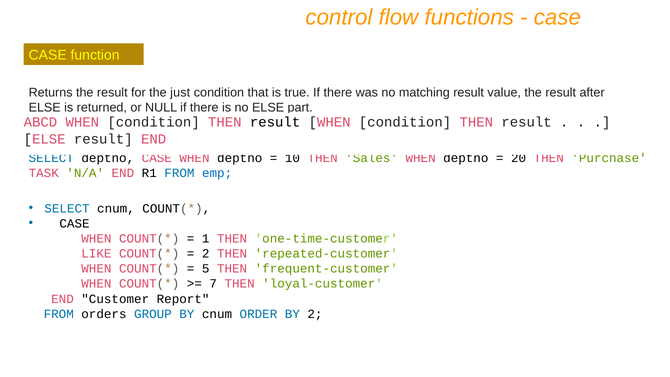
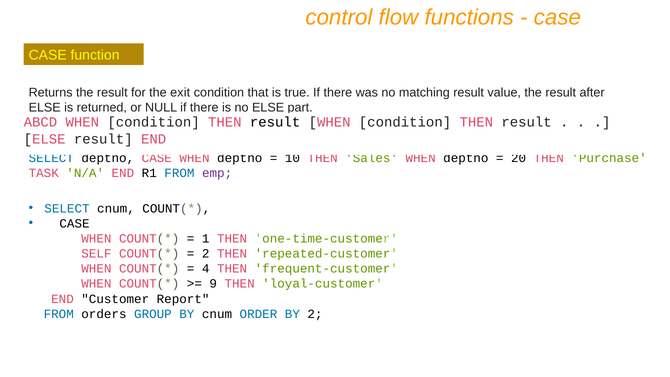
just: just -> exit (180, 93)
emp colour: blue -> purple (217, 173)
LIKE: LIKE -> SELF (96, 254)
5: 5 -> 4 (206, 269)
7: 7 -> 9 (213, 284)
